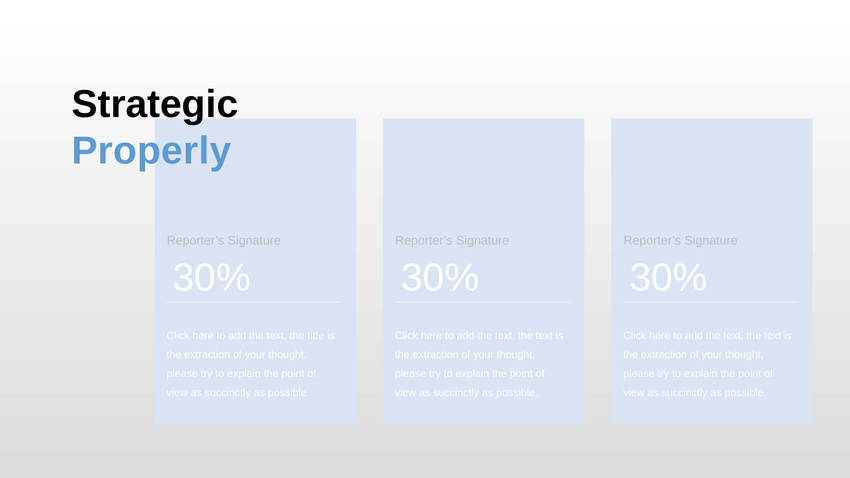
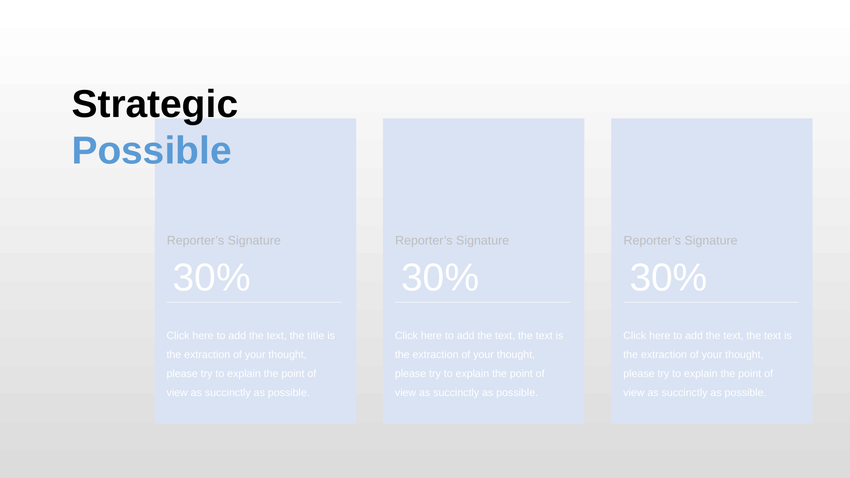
Properly: Properly -> Possible (152, 151)
